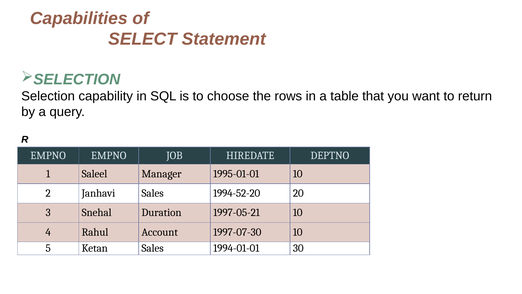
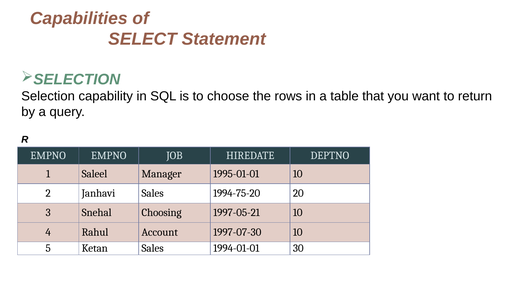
1994-52-20: 1994-52-20 -> 1994-75-20 (237, 193)
Duration: Duration -> Choosing (162, 212)
